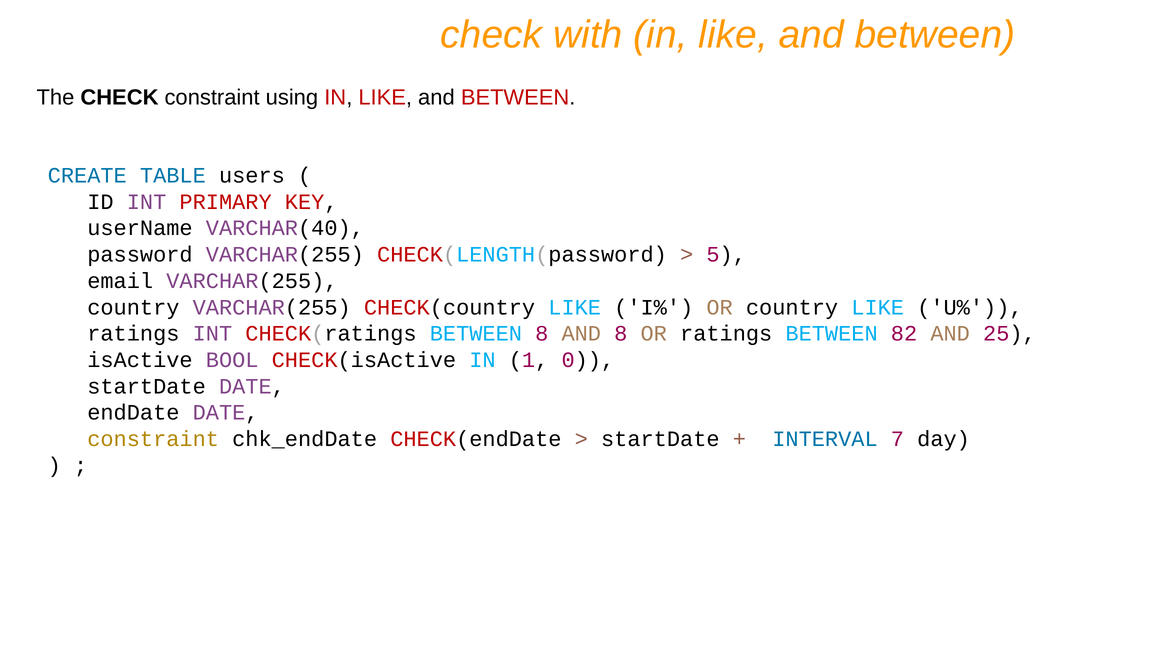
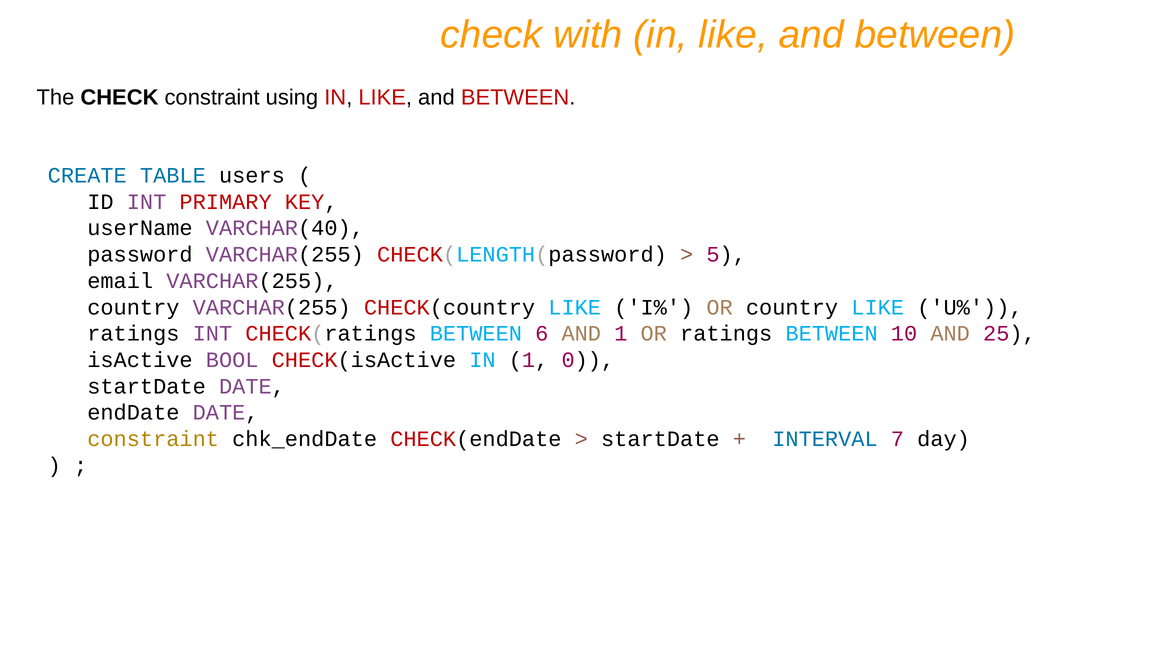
BETWEEN 8: 8 -> 6 (542, 334)
AND 8: 8 -> 1 (621, 334)
82: 82 -> 10 (904, 334)
